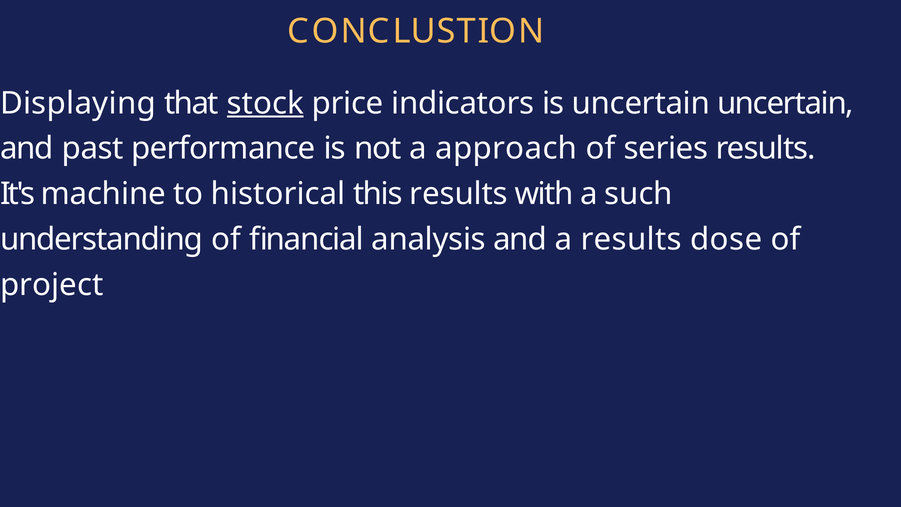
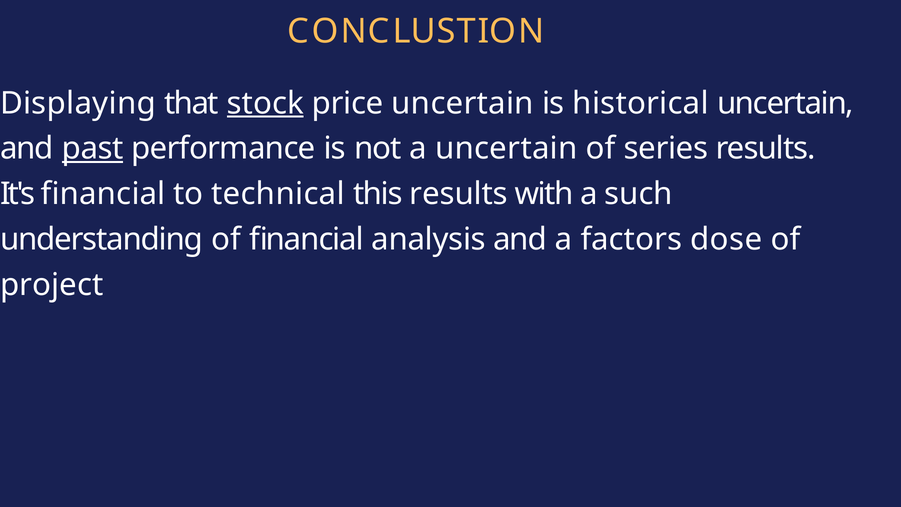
price indicators: indicators -> uncertain (463, 103)
is uncertain: uncertain -> historical (641, 103)
past underline: none -> present (93, 149)
a approach: approach -> uncertain (506, 149)
It's machine: machine -> financial (103, 194)
historical: historical -> technical (278, 194)
a results: results -> factors (631, 239)
